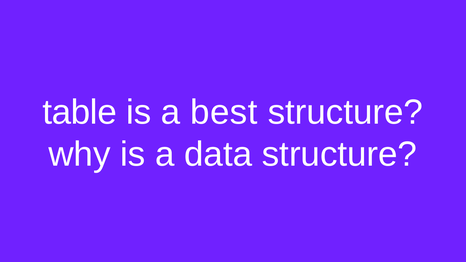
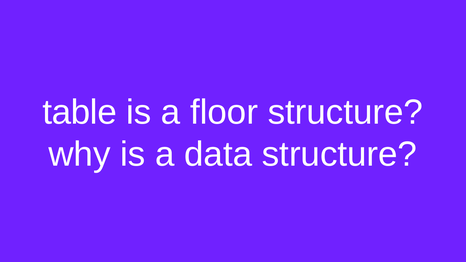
best: best -> floor (224, 113)
